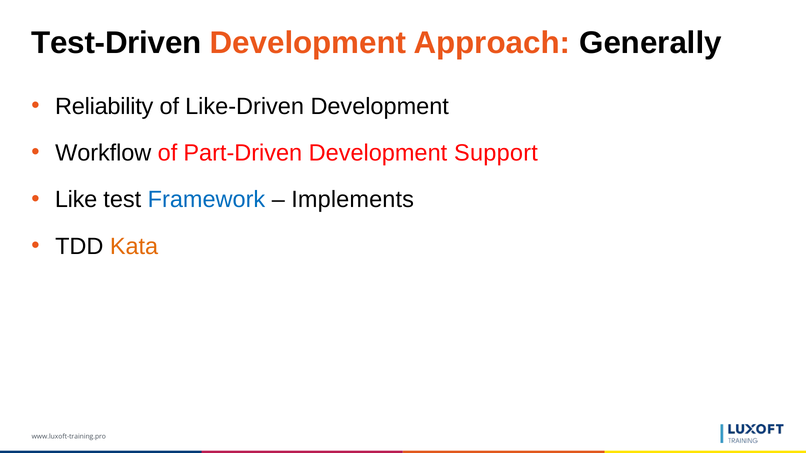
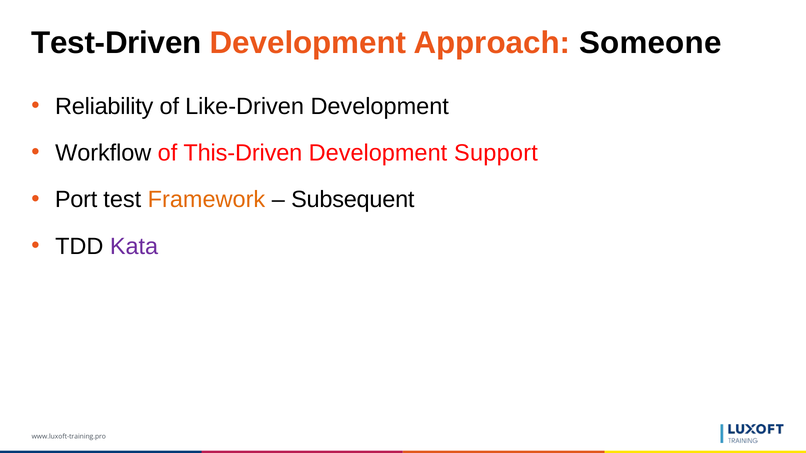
Generally: Generally -> Someone (650, 43)
Part-Driven: Part-Driven -> This-Driven (243, 153)
Like: Like -> Port (76, 200)
Framework colour: blue -> orange (206, 200)
Implements: Implements -> Subsequent (353, 200)
Kata colour: orange -> purple (134, 247)
